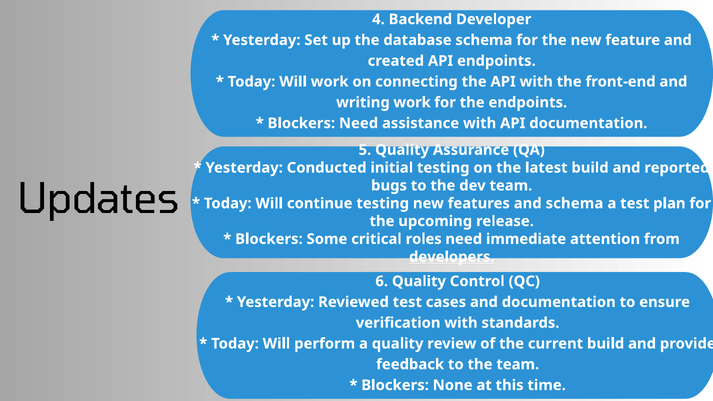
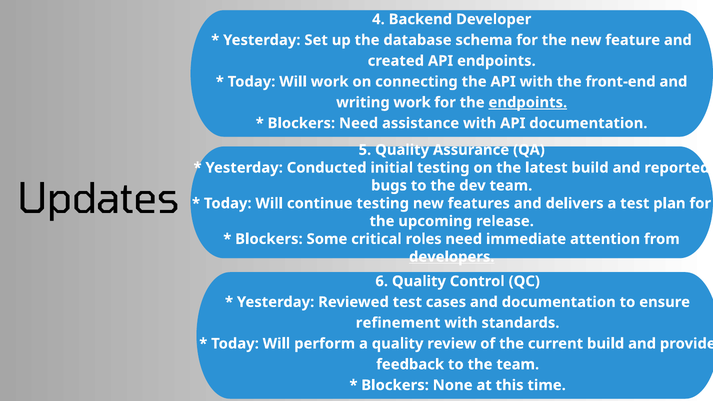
endpoints underline: none -> present (528, 102)
and schema: schema -> delivers (575, 203)
verification: verification -> refinement (398, 323)
